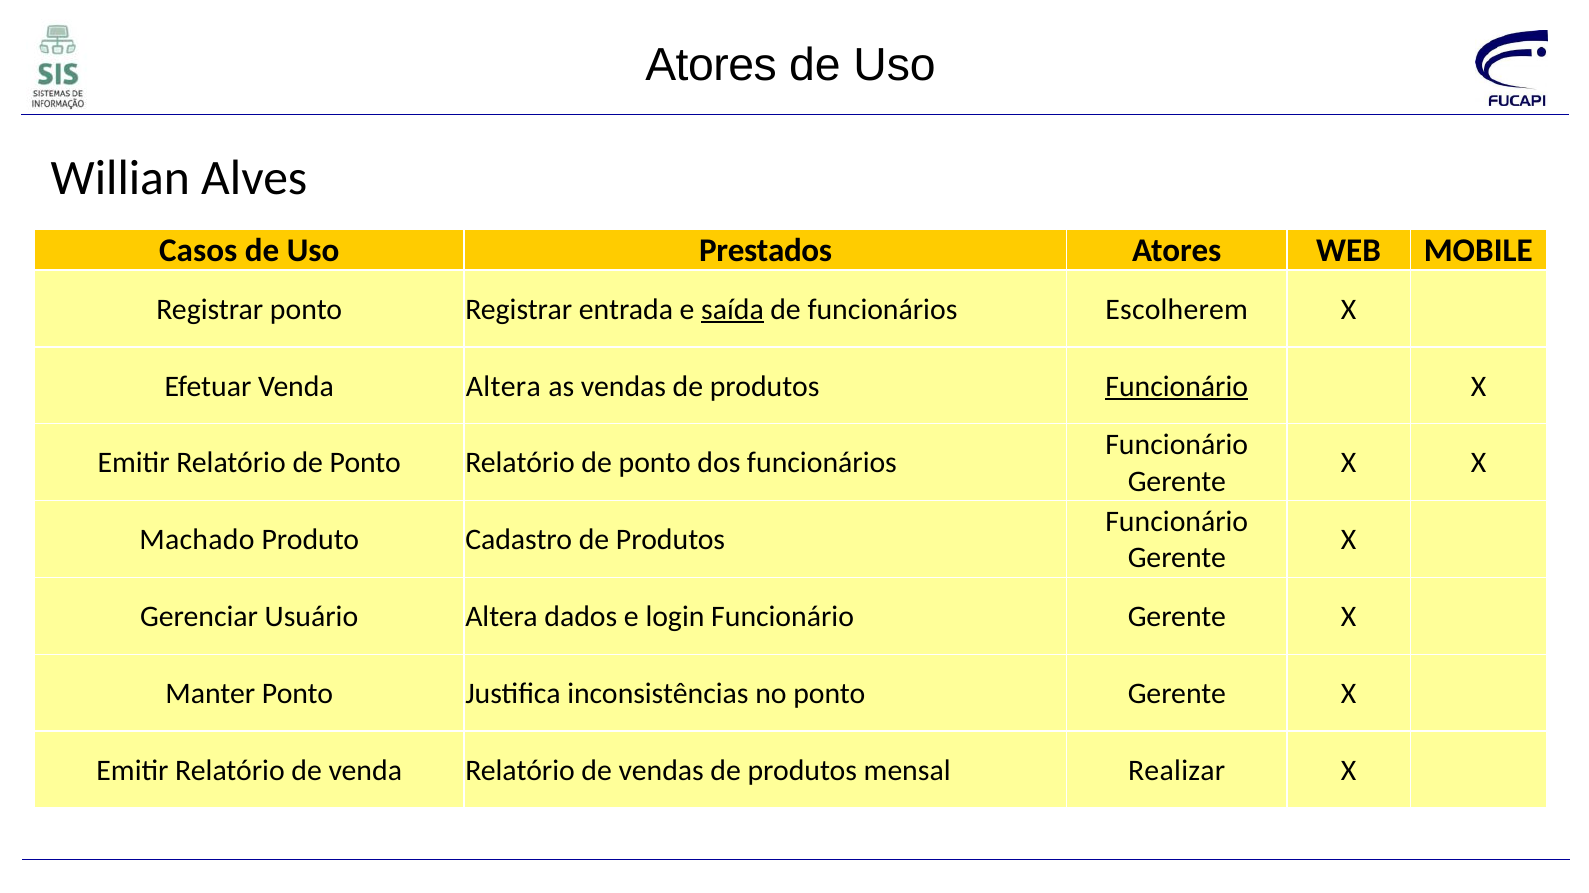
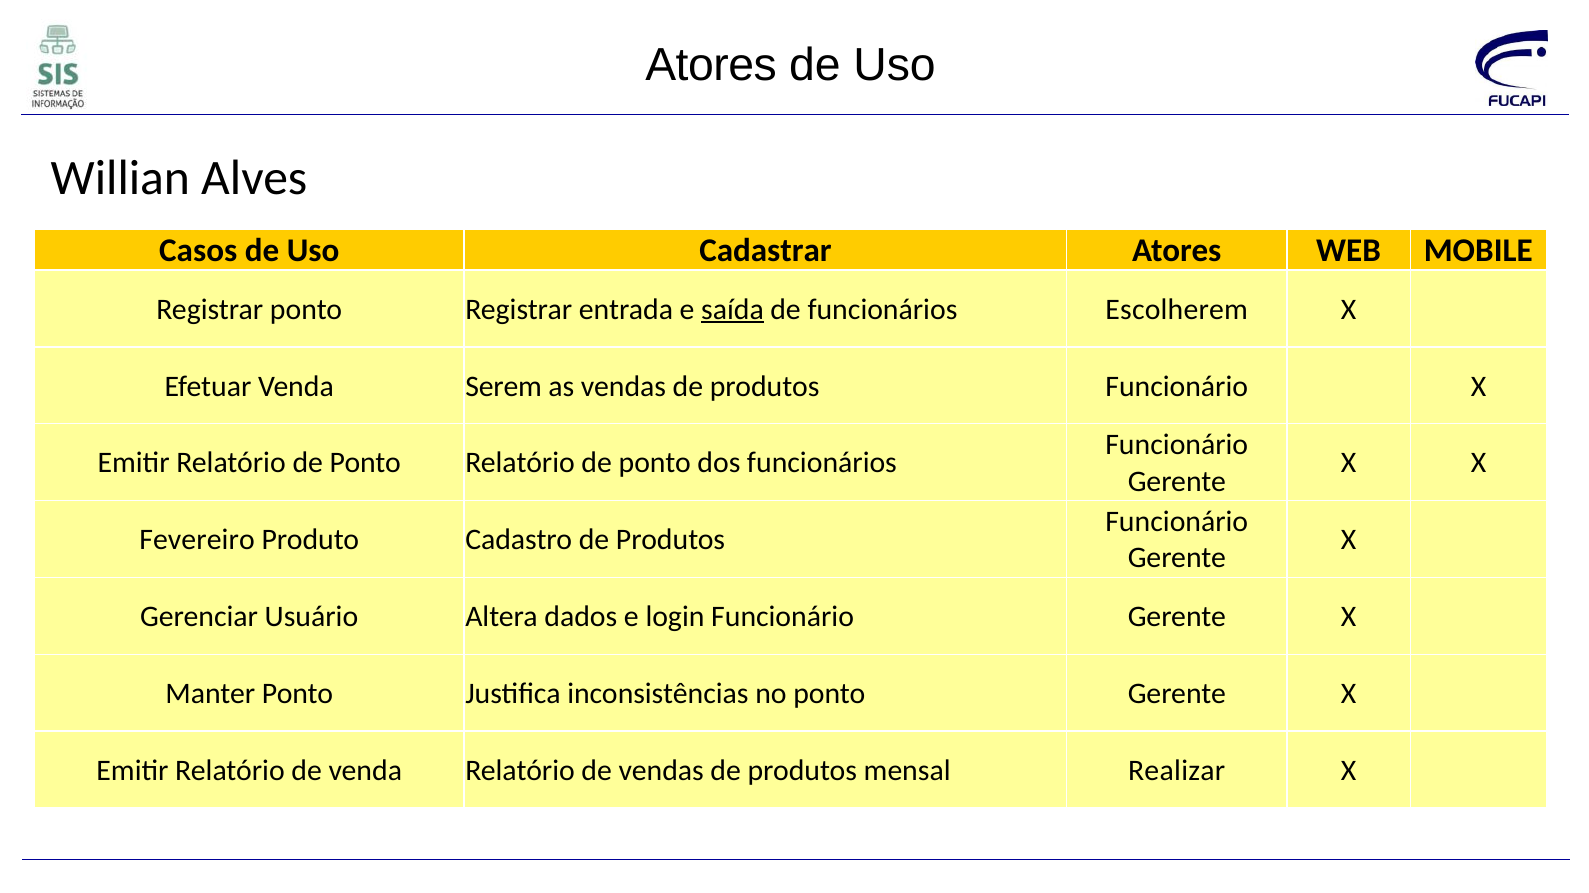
Prestados: Prestados -> Cadastrar (765, 251)
Venda Altera: Altera -> Serem (504, 386)
Funcionário underline: present -> none (1177, 386)
Machado: Machado -> Fevereiro (197, 540)
